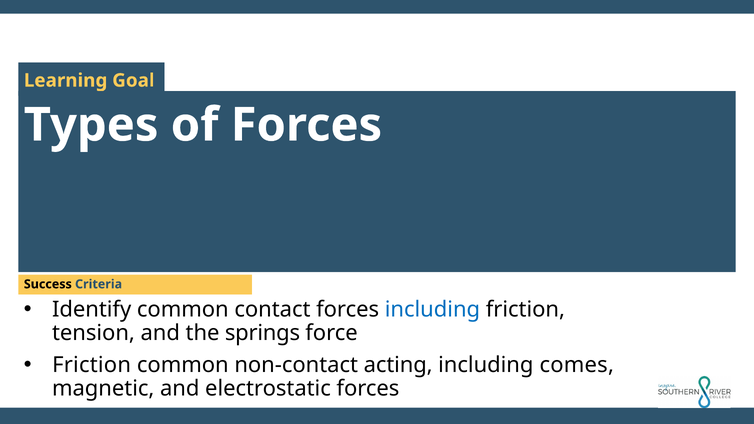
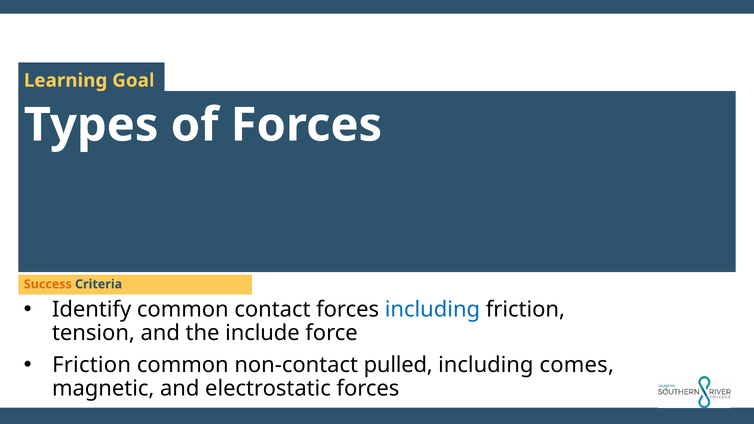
Success colour: black -> orange (48, 284)
springs: springs -> include (262, 333)
acting: acting -> pulled (398, 365)
